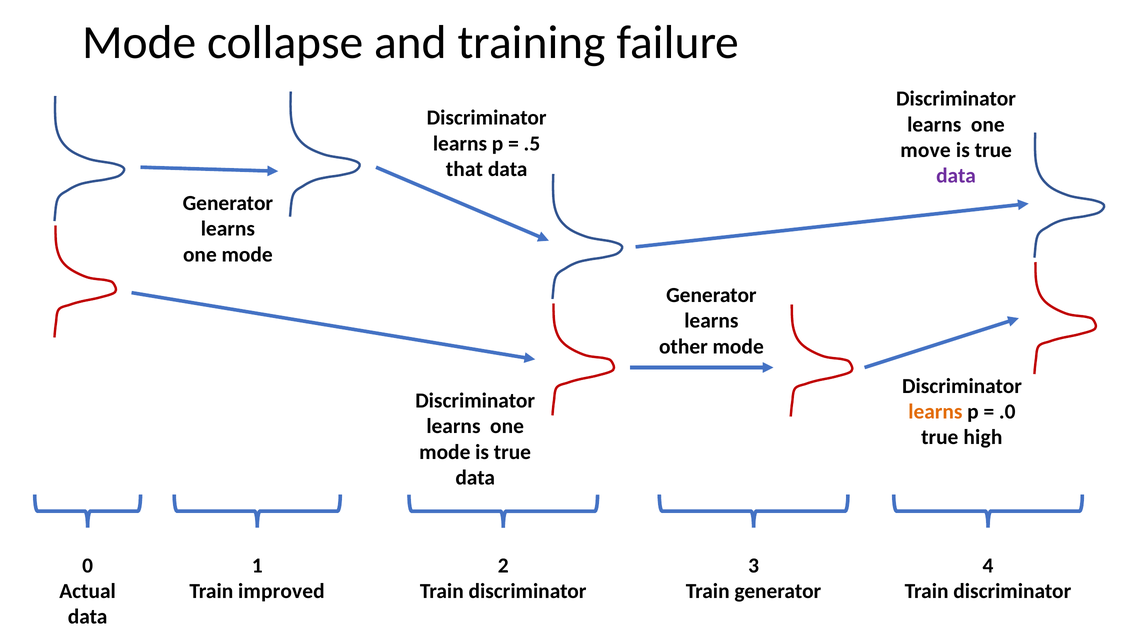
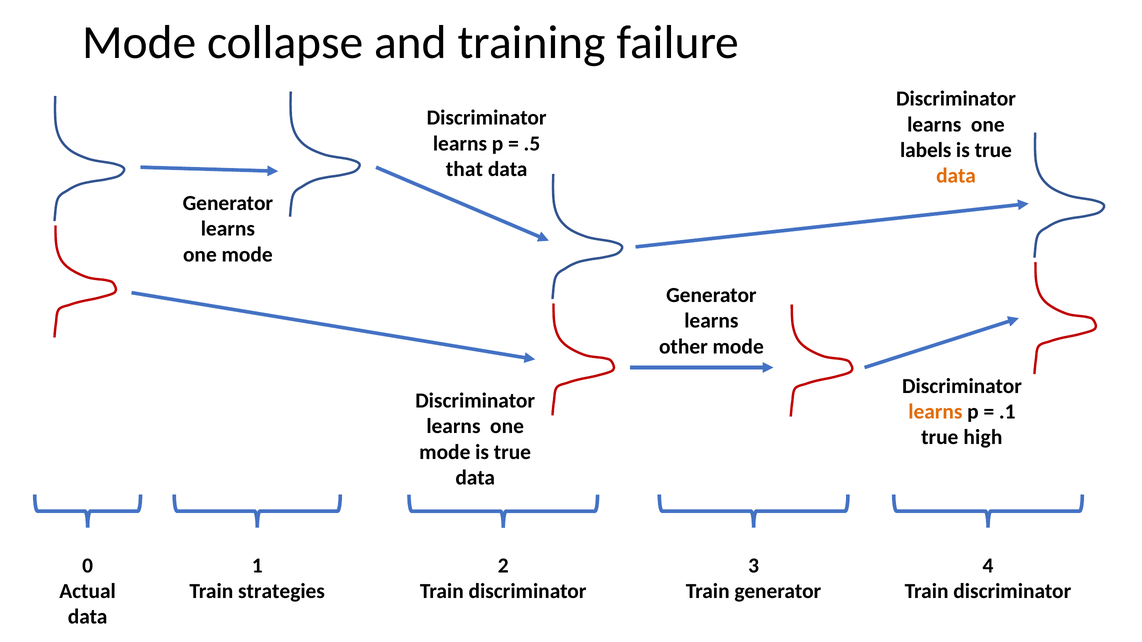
move: move -> labels (926, 150)
data colour: purple -> orange (956, 176)
.0: .0 -> .1 (1007, 412)
improved: improved -> strategies (281, 592)
